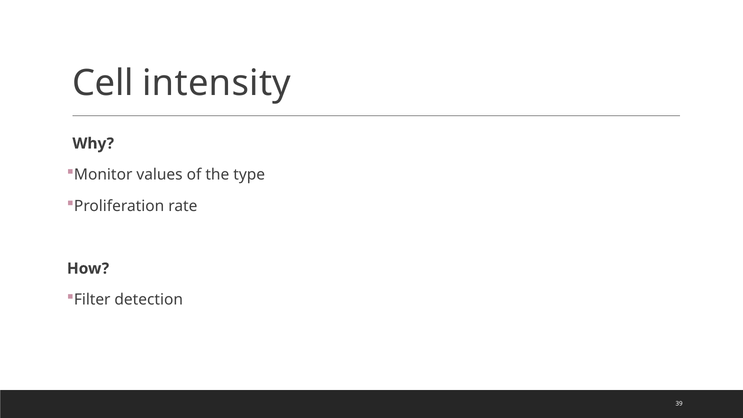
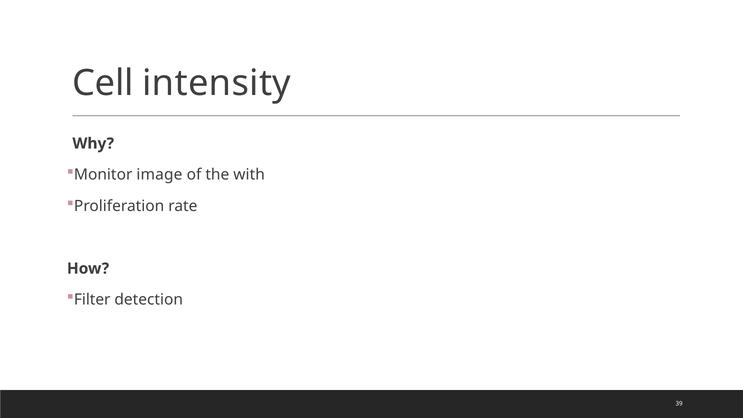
values: values -> image (159, 175)
type: type -> with (249, 175)
